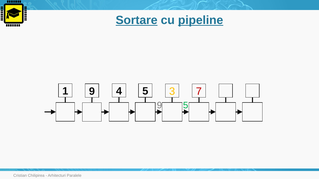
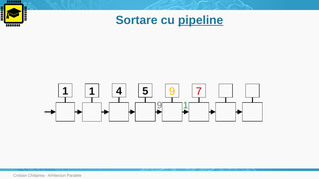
Sortare underline: present -> none (137, 20)
1 9: 9 -> 1 (92, 91)
5 3: 3 -> 9 (172, 92)
9 5: 5 -> 1 (186, 105)
